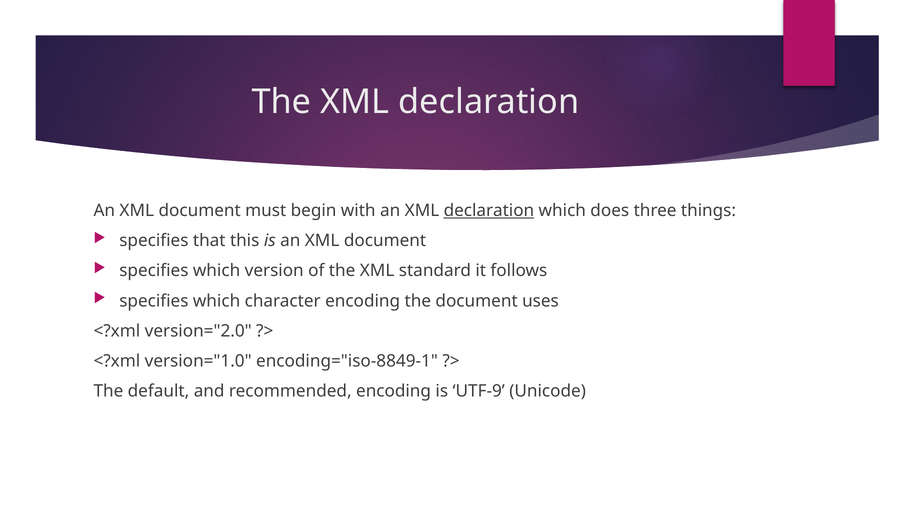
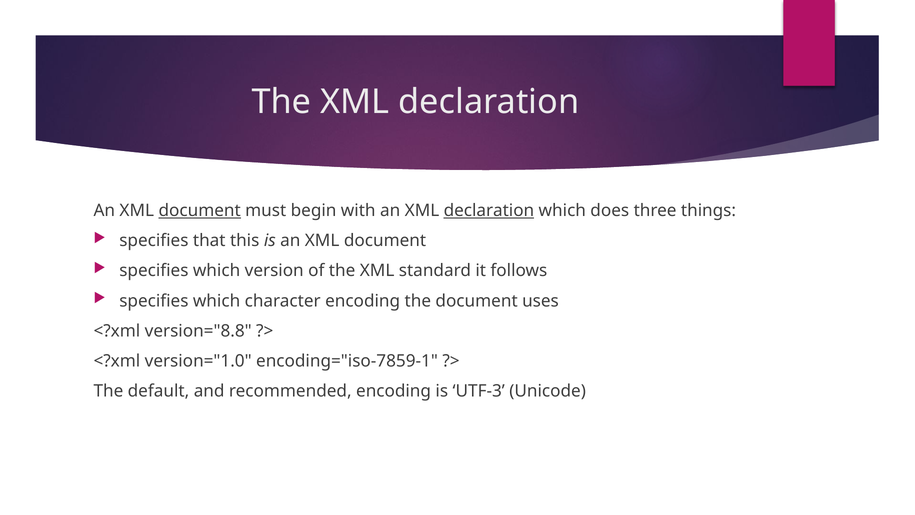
document underline: none -> present (200, 210)
version="2.0: version="2.0 -> version="8.8 (198, 331)
encoding="iso-8849-1: encoding="iso-8849-1 -> encoding="iso-7859-1 (347, 361)
UTF-9: UTF-9 -> UTF-3 (479, 391)
